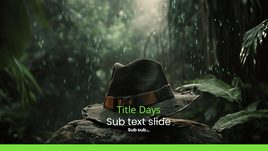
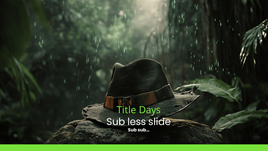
text: text -> less (137, 122)
